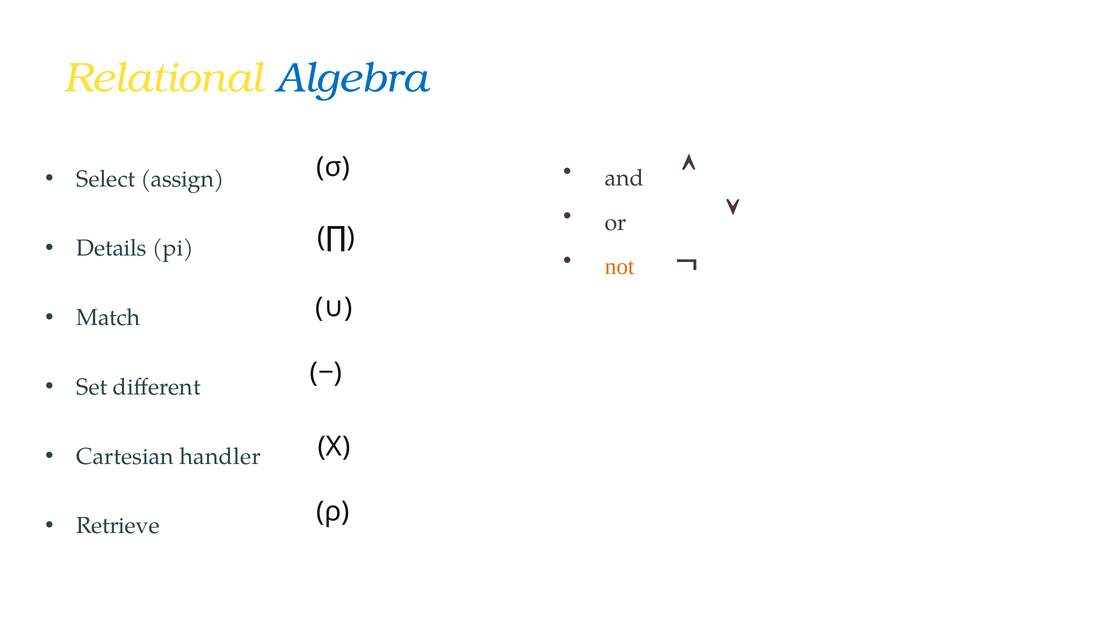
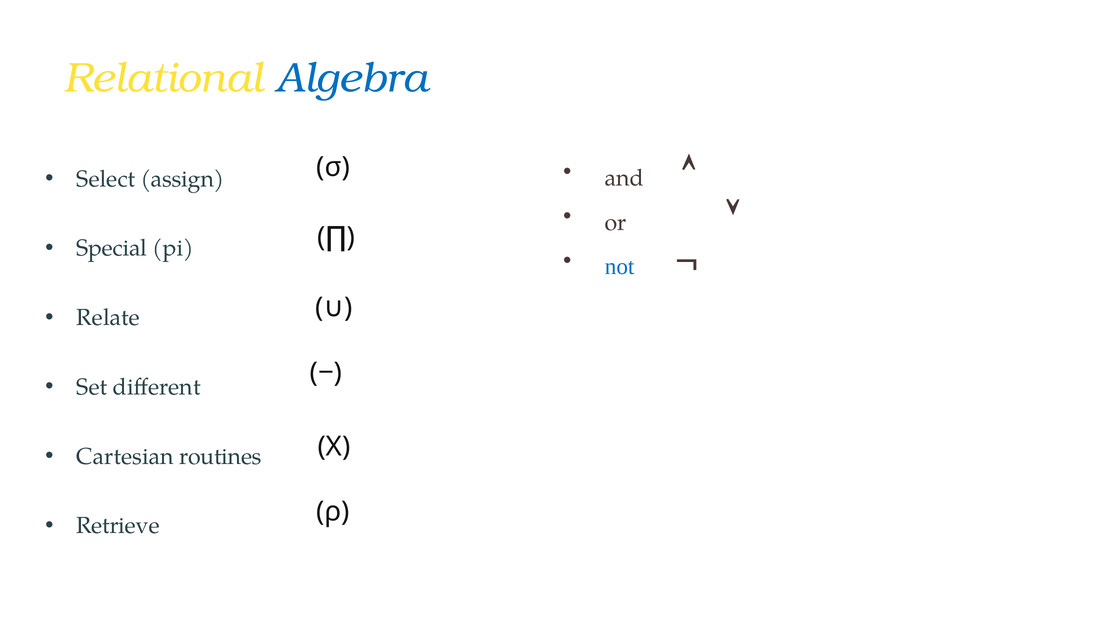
Details: Details -> Special (112, 249)
not colour: orange -> blue (620, 267)
Match: Match -> Relate (108, 318)
handler: handler -> routines (220, 457)
